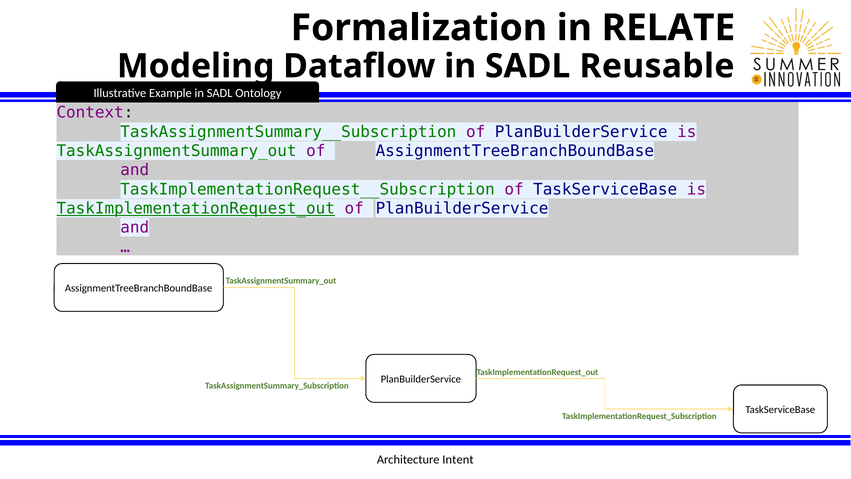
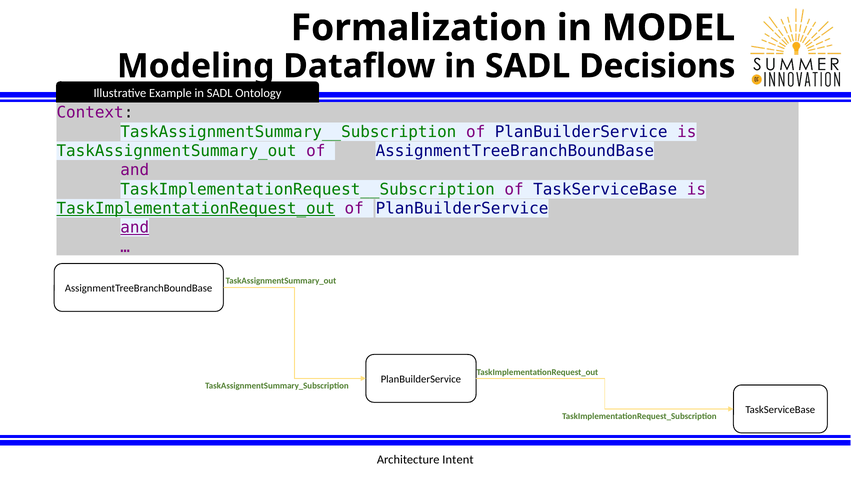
RELATE: RELATE -> MODEL (668, 28)
Reusable: Reusable -> Decisions (657, 66)
and underline: none -> present (135, 228)
